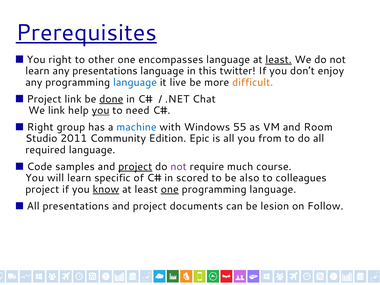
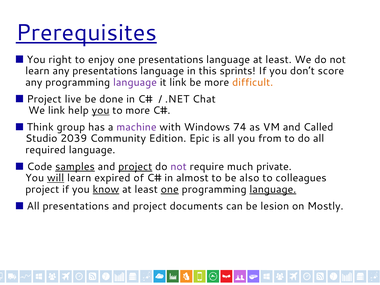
other: other -> enjoy (101, 60)
one encompasses: encompasses -> presentations (171, 60)
least underline: present -> none (279, 60)
twitter: twitter -> sprints (238, 71)
enjoy: enjoy -> score (331, 71)
language colour: blue -> purple (135, 82)
it live: live -> link (178, 82)
Project link: link -> live (73, 99)
done underline: present -> none (111, 99)
to need: need -> more (138, 110)
Right: Right -> Think (40, 127)
machine colour: blue -> purple (136, 127)
55: 55 -> 74 (240, 127)
Room: Room -> Called (318, 127)
2011: 2011 -> 2039 (74, 139)
samples underline: none -> present (75, 167)
course: course -> private (274, 167)
will underline: none -> present (56, 178)
specific: specific -> expired (112, 178)
scored: scored -> almost (192, 178)
language underline: none -> present (273, 189)
Follow: Follow -> Mostly (325, 206)
